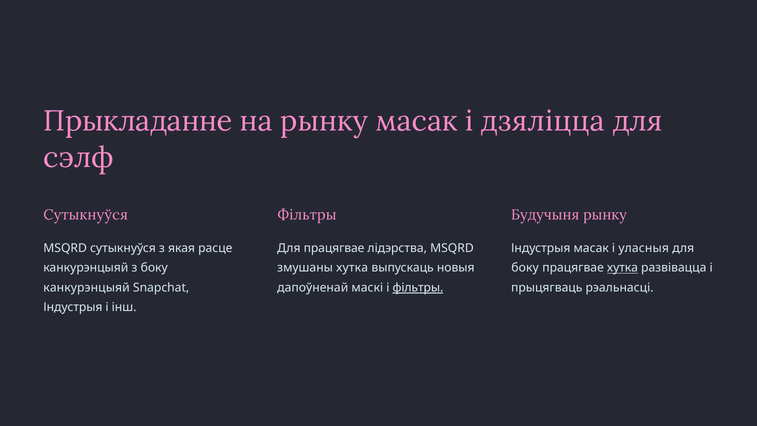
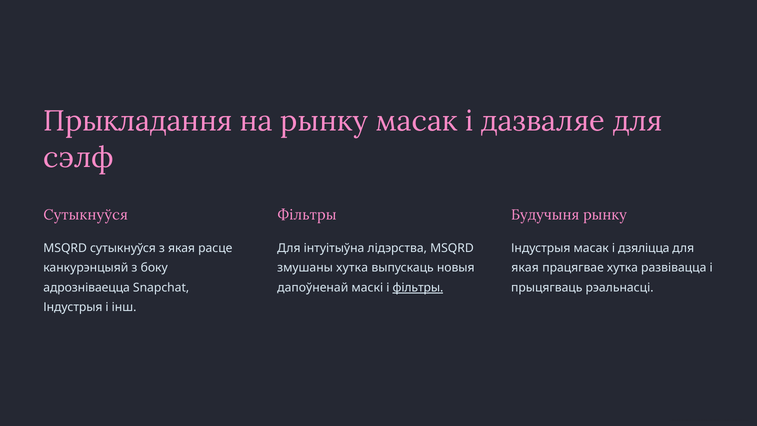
Прыкладанне: Прыкладанне -> Прыкладання (138, 121)
дзяліцца: дзяліцца -> дазваляе (543, 121)
Для працягвае: працягвае -> інтуітыўна (334, 248)
уласныя: уласныя -> дзяліцца (644, 248)
боку: боку -> якая (525, 268)
хутка underline: present -> none (622, 268)
канкурэнцыяй: канкурэнцыяй -> адрозніваецца (87, 288)
